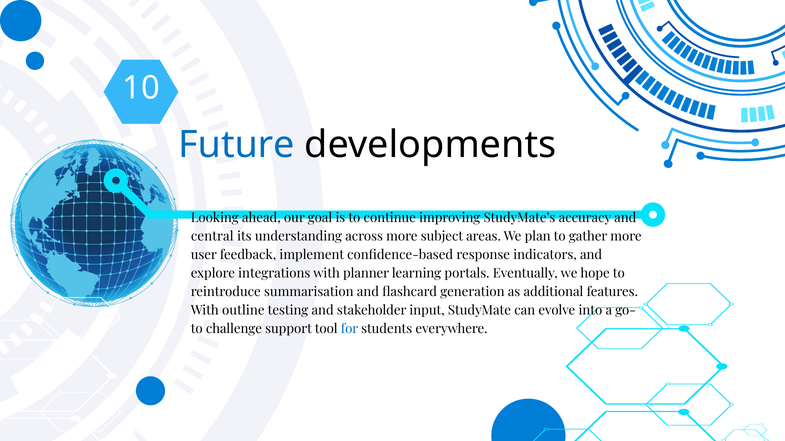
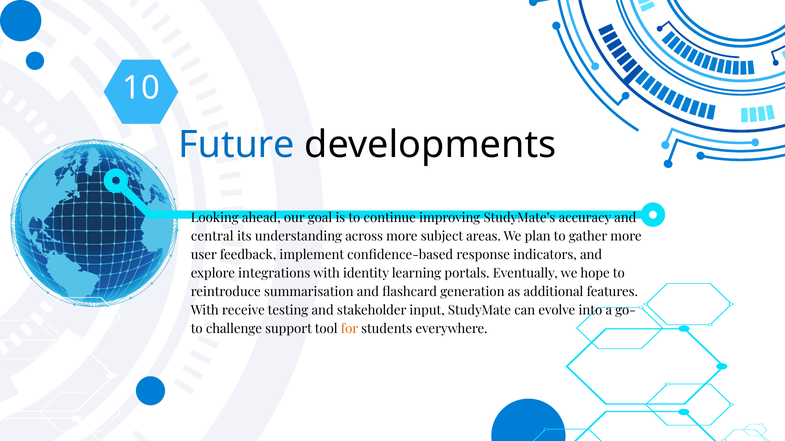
planner: planner -> identity (366, 274)
outline: outline -> receive (243, 311)
for colour: blue -> orange (350, 329)
